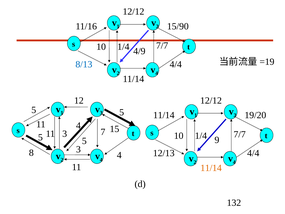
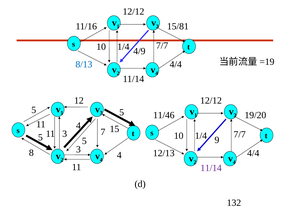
15/90: 15/90 -> 15/81 (178, 26)
11/14: 11/14 -> 11/46 (164, 115)
11/14 colour: orange -> purple (211, 168)
